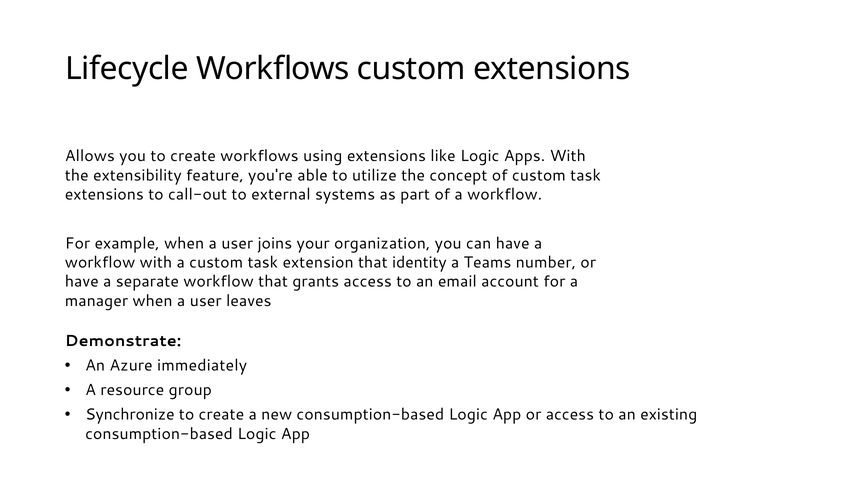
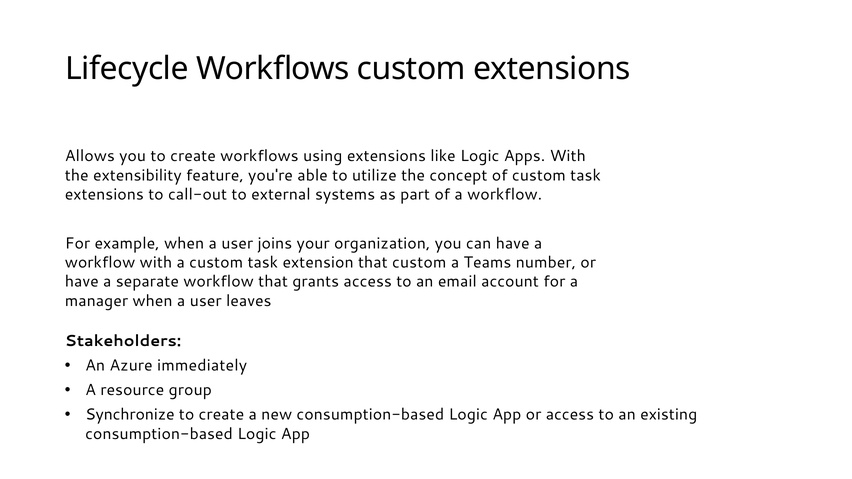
that identity: identity -> custom (419, 263)
Demonstrate: Demonstrate -> Stakeholders (123, 341)
